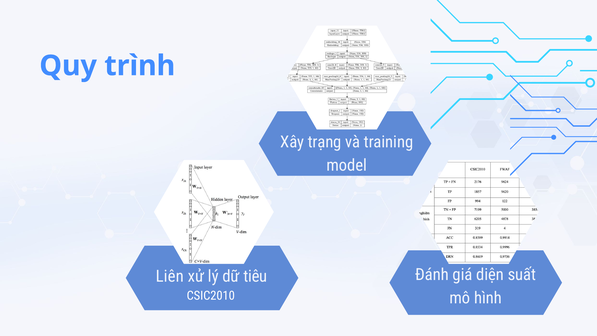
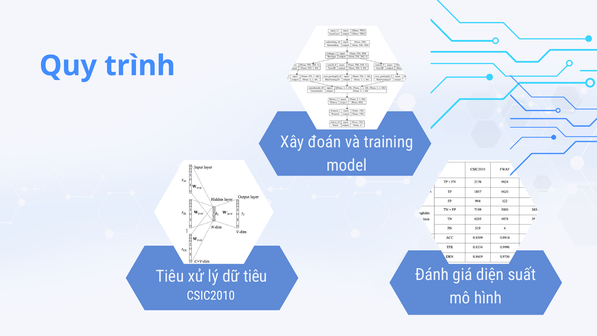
trạng: trạng -> đoán (325, 142)
Liên: Liên -> Tiêu (170, 276)
